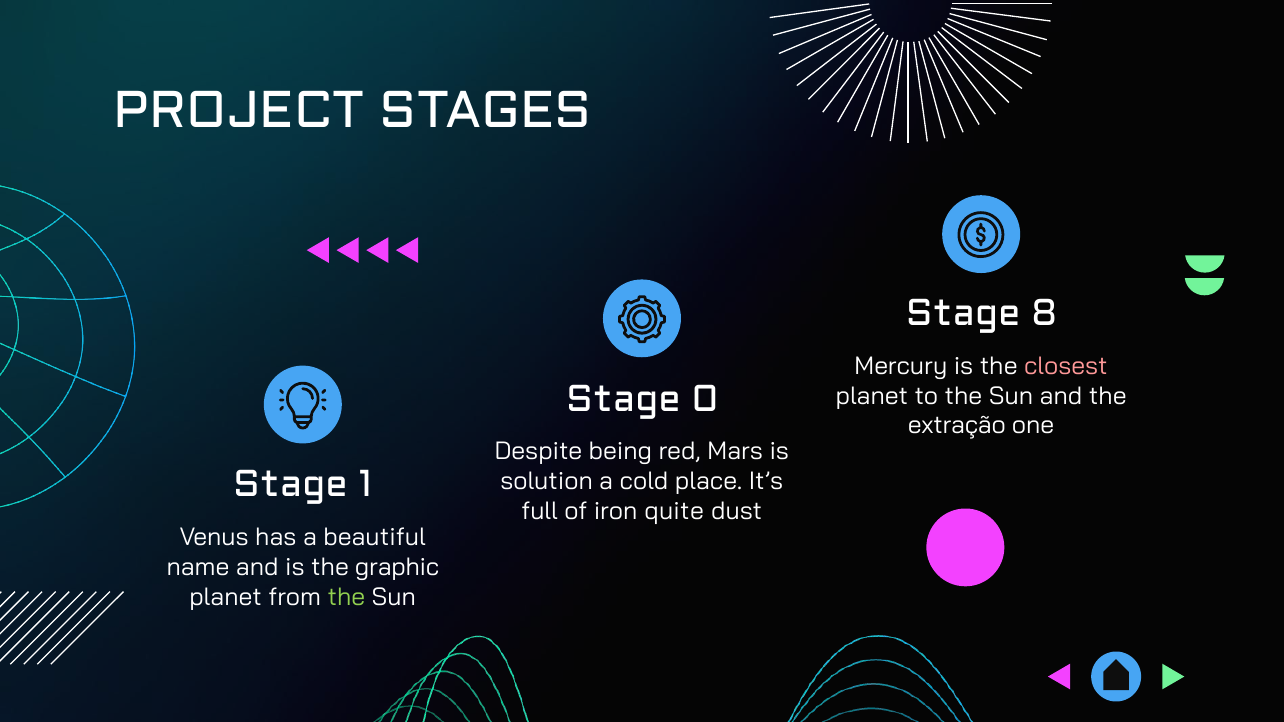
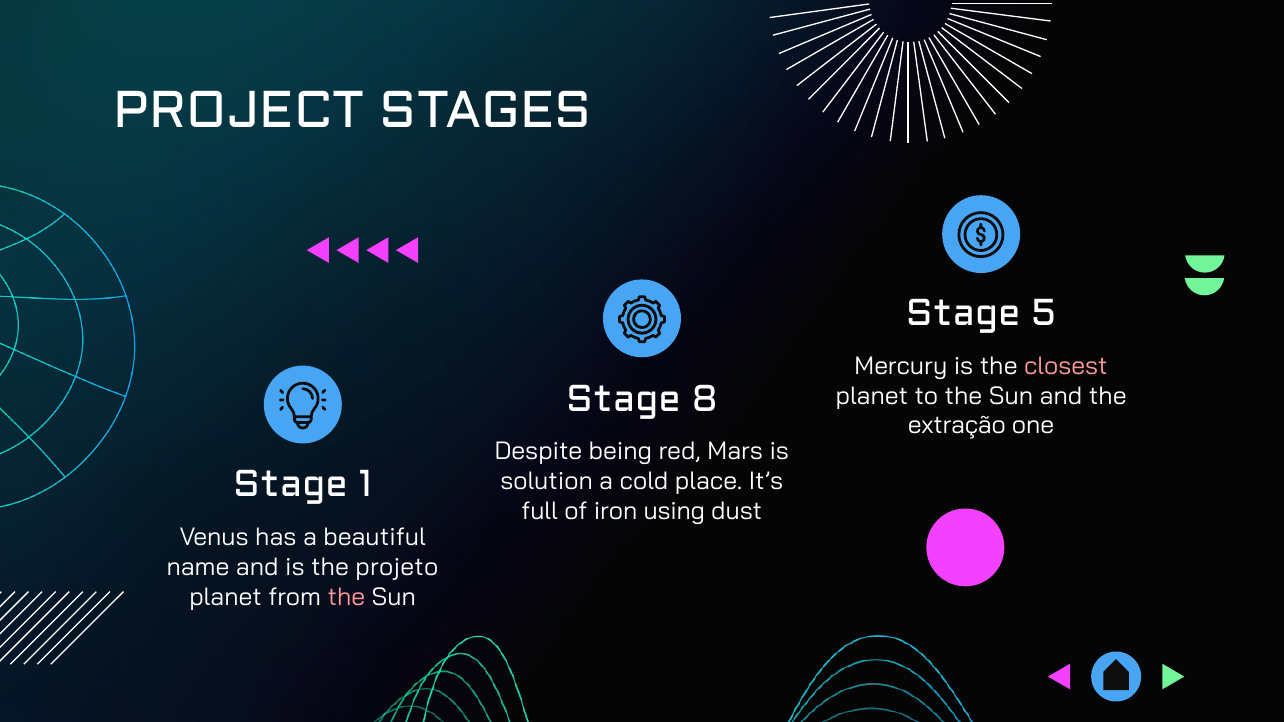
8: 8 -> 5 (1044, 313)
0: 0 -> 8 (705, 399)
quite: quite -> using (674, 511)
graphic: graphic -> projeto (397, 567)
the colour: light green -> pink (346, 597)
